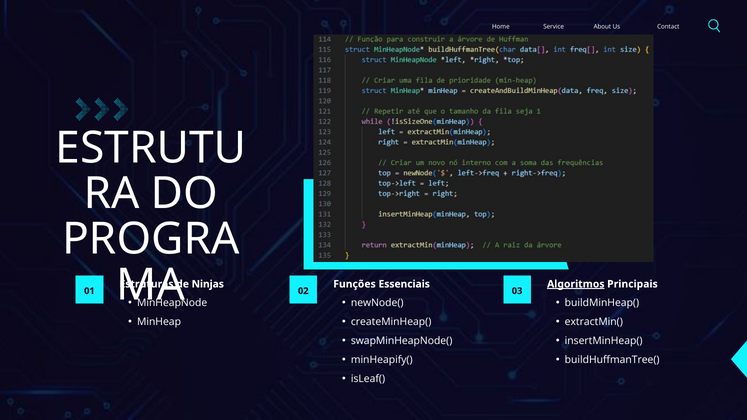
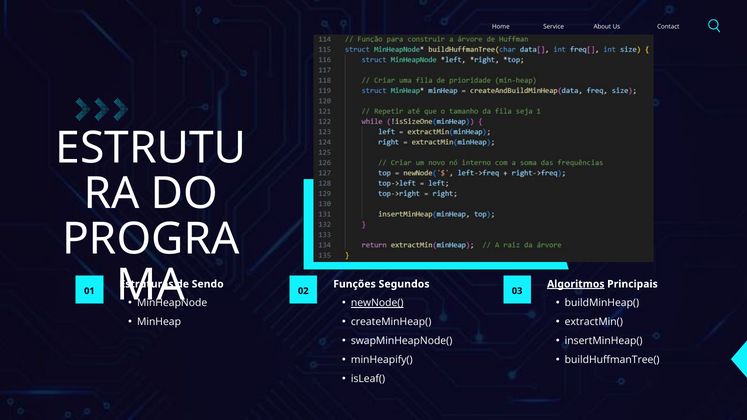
Ninjas: Ninjas -> Sendo (208, 284)
Essenciais: Essenciais -> Segundos (404, 284)
newNode( underline: none -> present (377, 303)
